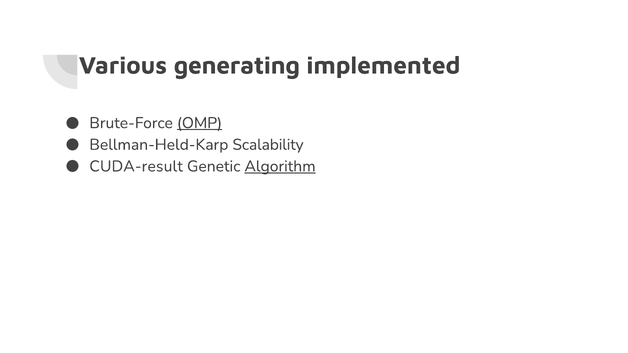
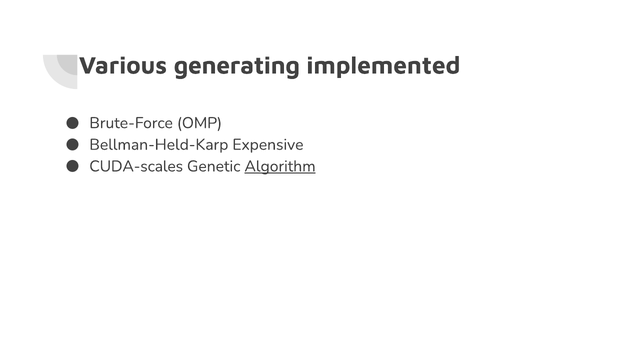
OMP underline: present -> none (199, 123)
Scalability: Scalability -> Expensive (268, 145)
CUDA-result: CUDA-result -> CUDA-scales (136, 166)
